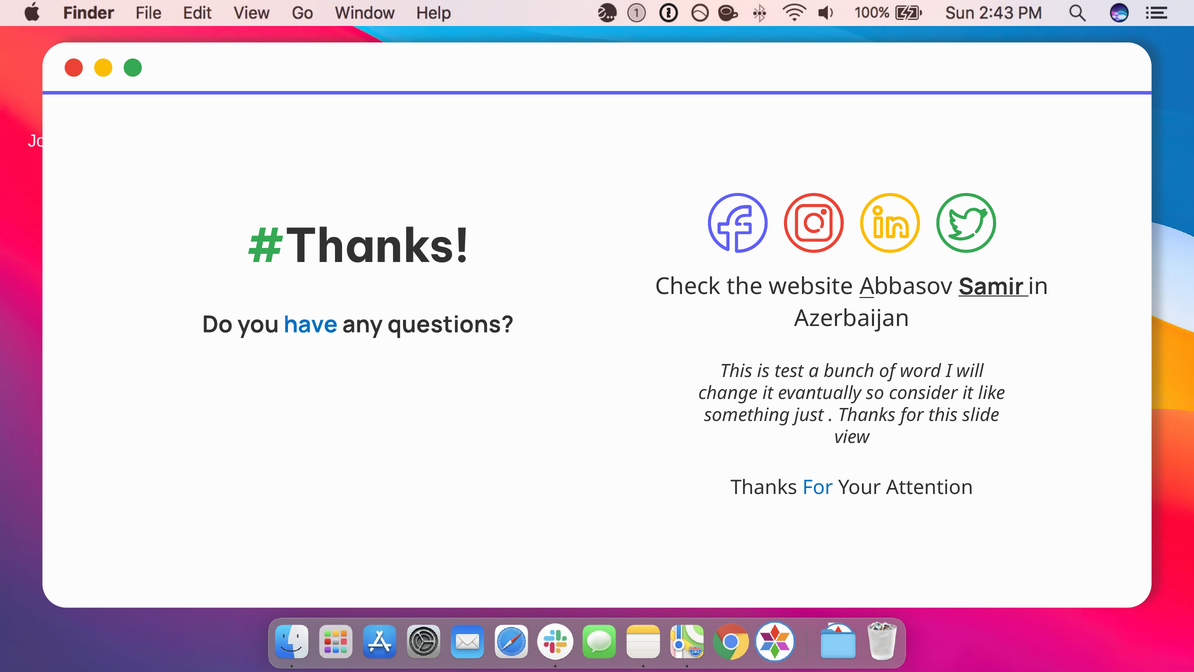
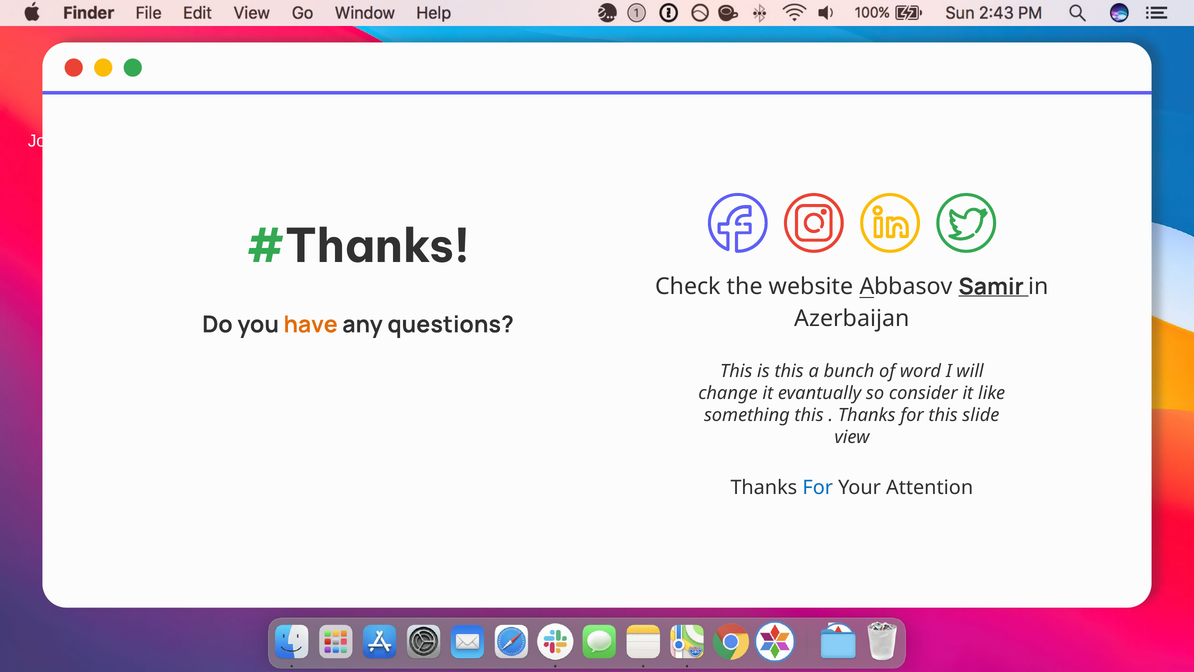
have colour: blue -> orange (311, 324)
is test: test -> this (789, 371)
something just: just -> this (809, 415)
